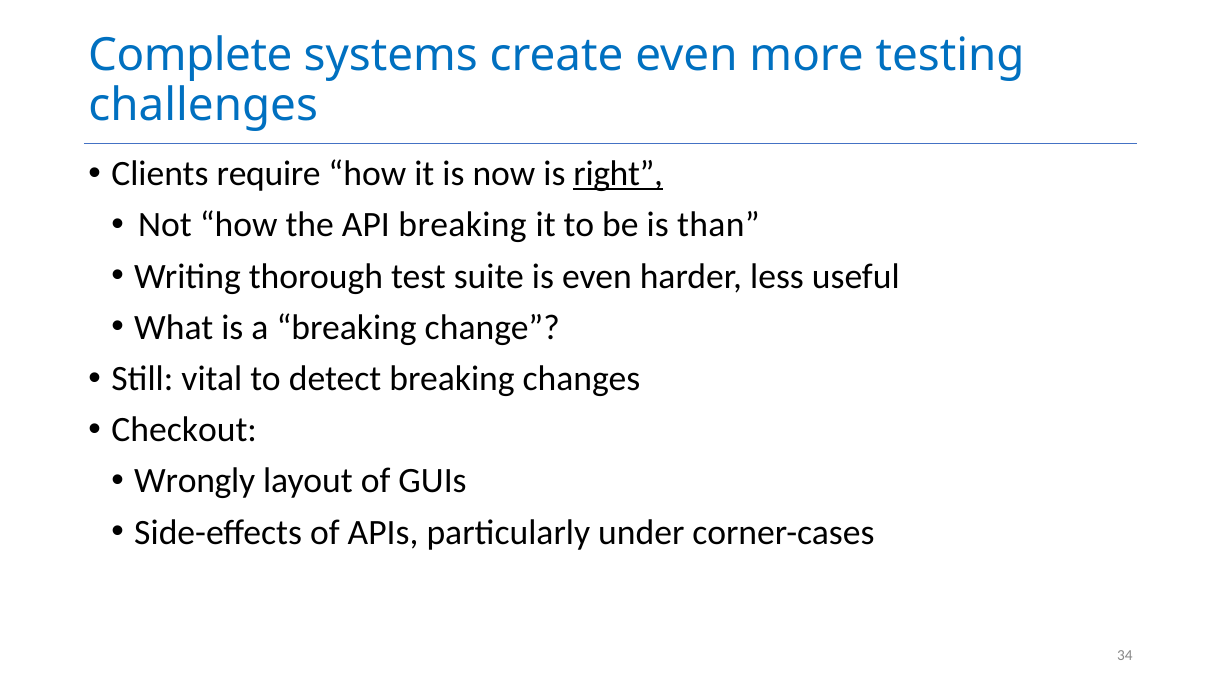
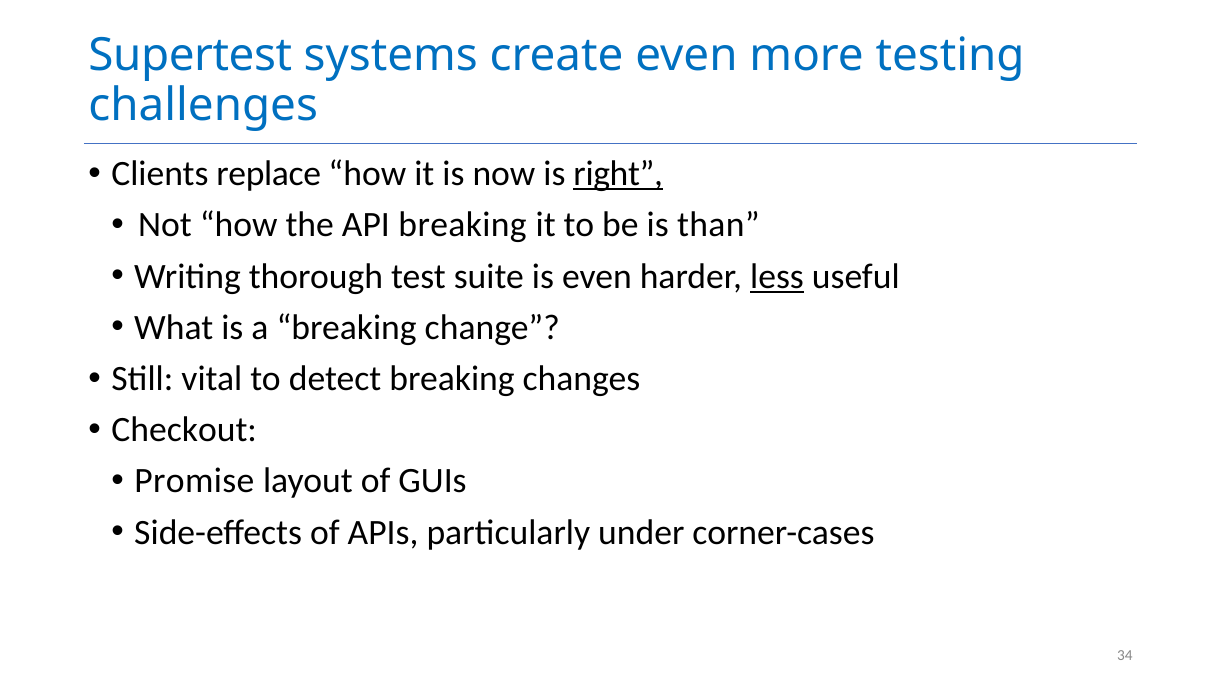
Complete: Complete -> Supertest (190, 56)
require: require -> replace (269, 174)
less underline: none -> present (777, 276)
Wrongly: Wrongly -> Promise (194, 481)
